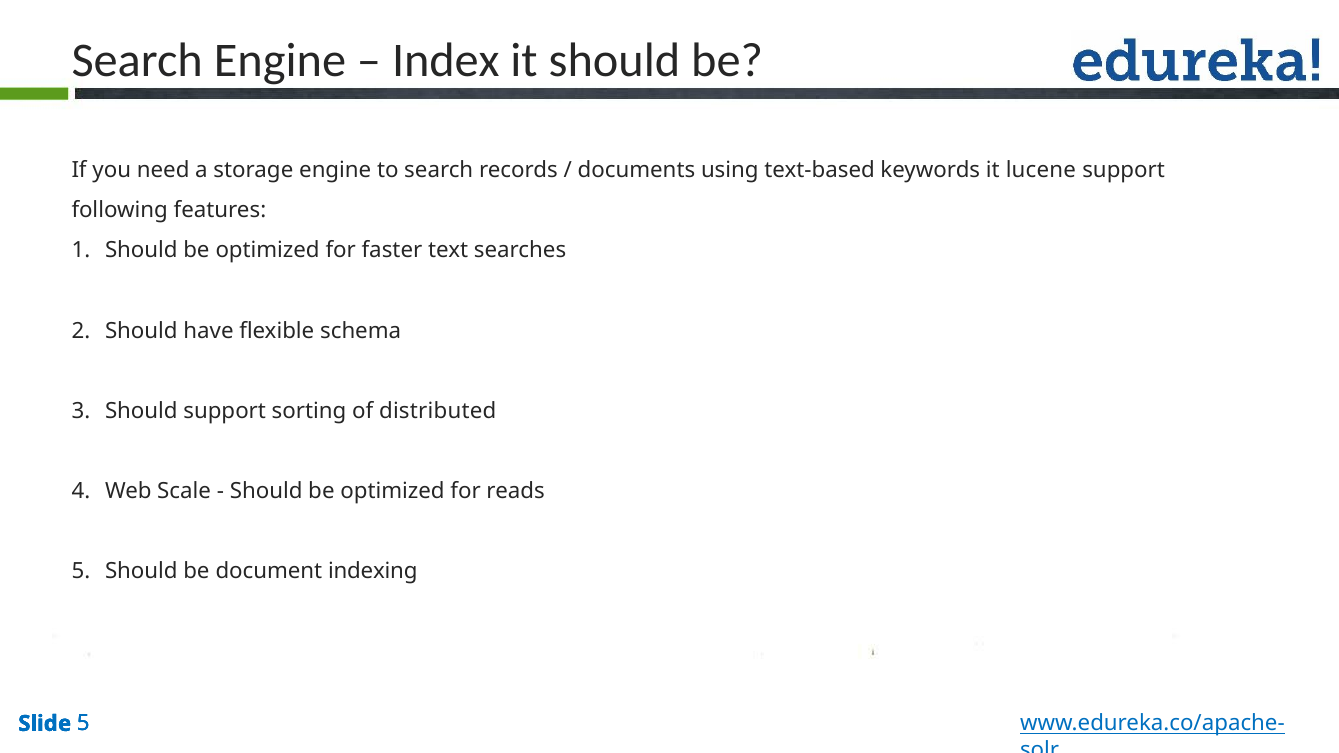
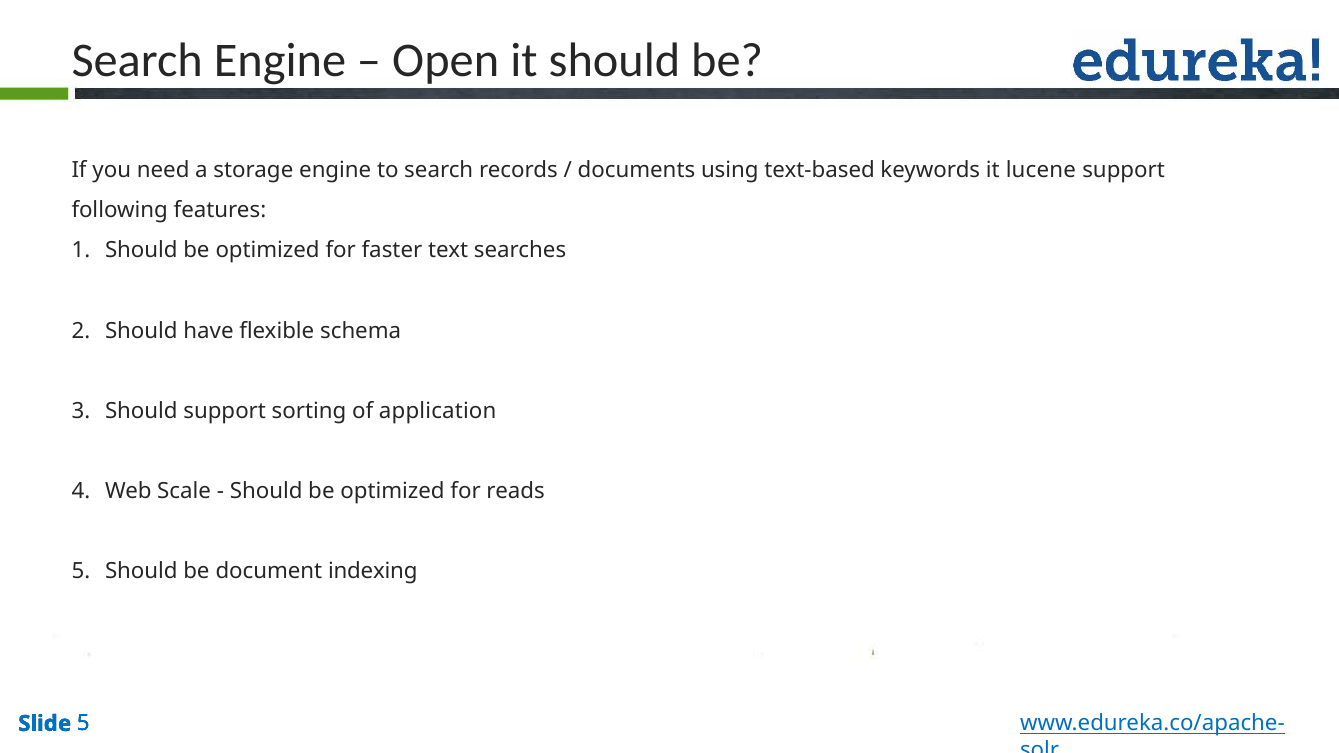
Index: Index -> Open (446, 60)
distributed: distributed -> application (438, 411)
